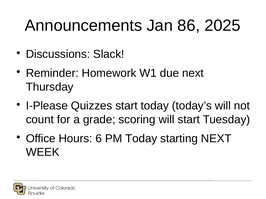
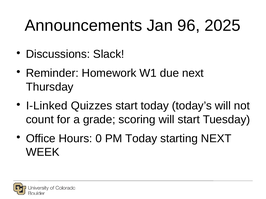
86: 86 -> 96 (189, 26)
I-Please: I-Please -> I-Linked (47, 106)
6: 6 -> 0 (99, 139)
